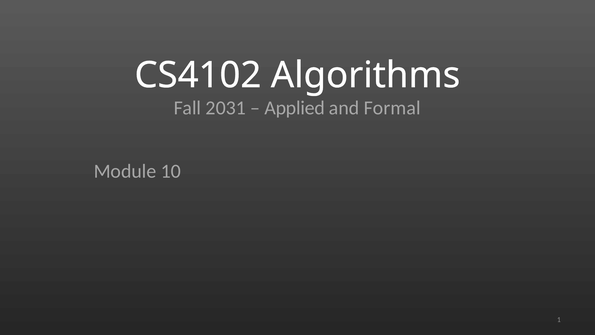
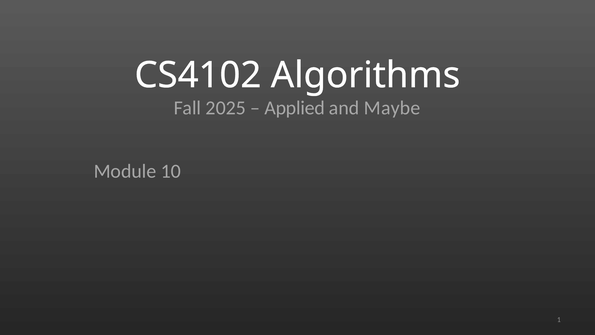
2031: 2031 -> 2025 (226, 108)
Formal: Formal -> Maybe (392, 108)
